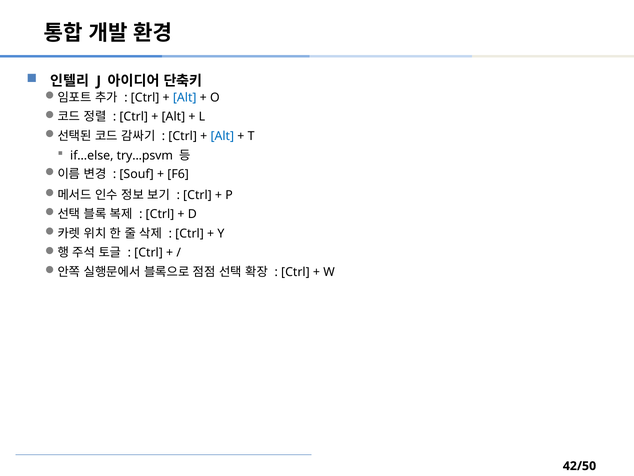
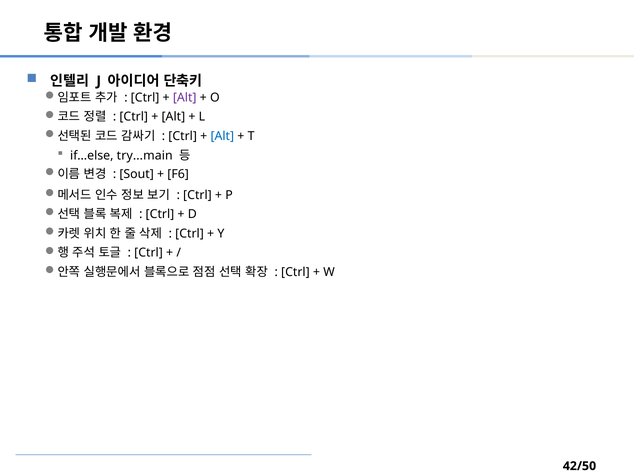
Alt colour: blue -> purple (185, 97)
try...psvm: try...psvm -> try...main (145, 155)
Souf: Souf -> Sout (137, 174)
